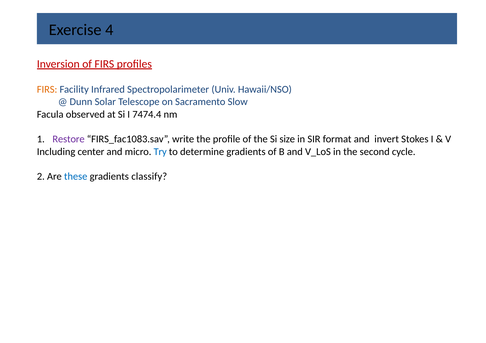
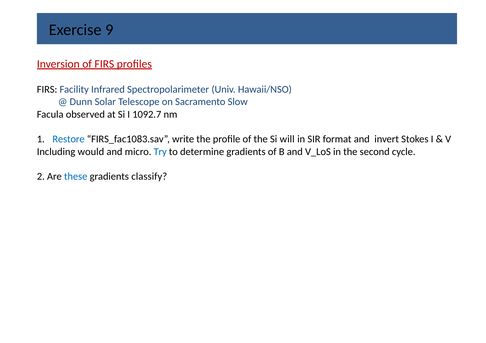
4: 4 -> 9 (109, 30)
FIRS colour: orange -> black (47, 89)
7474.4: 7474.4 -> 1092.7 (147, 114)
Restore colour: purple -> blue (69, 139)
size: size -> will (287, 139)
center: center -> would (91, 152)
